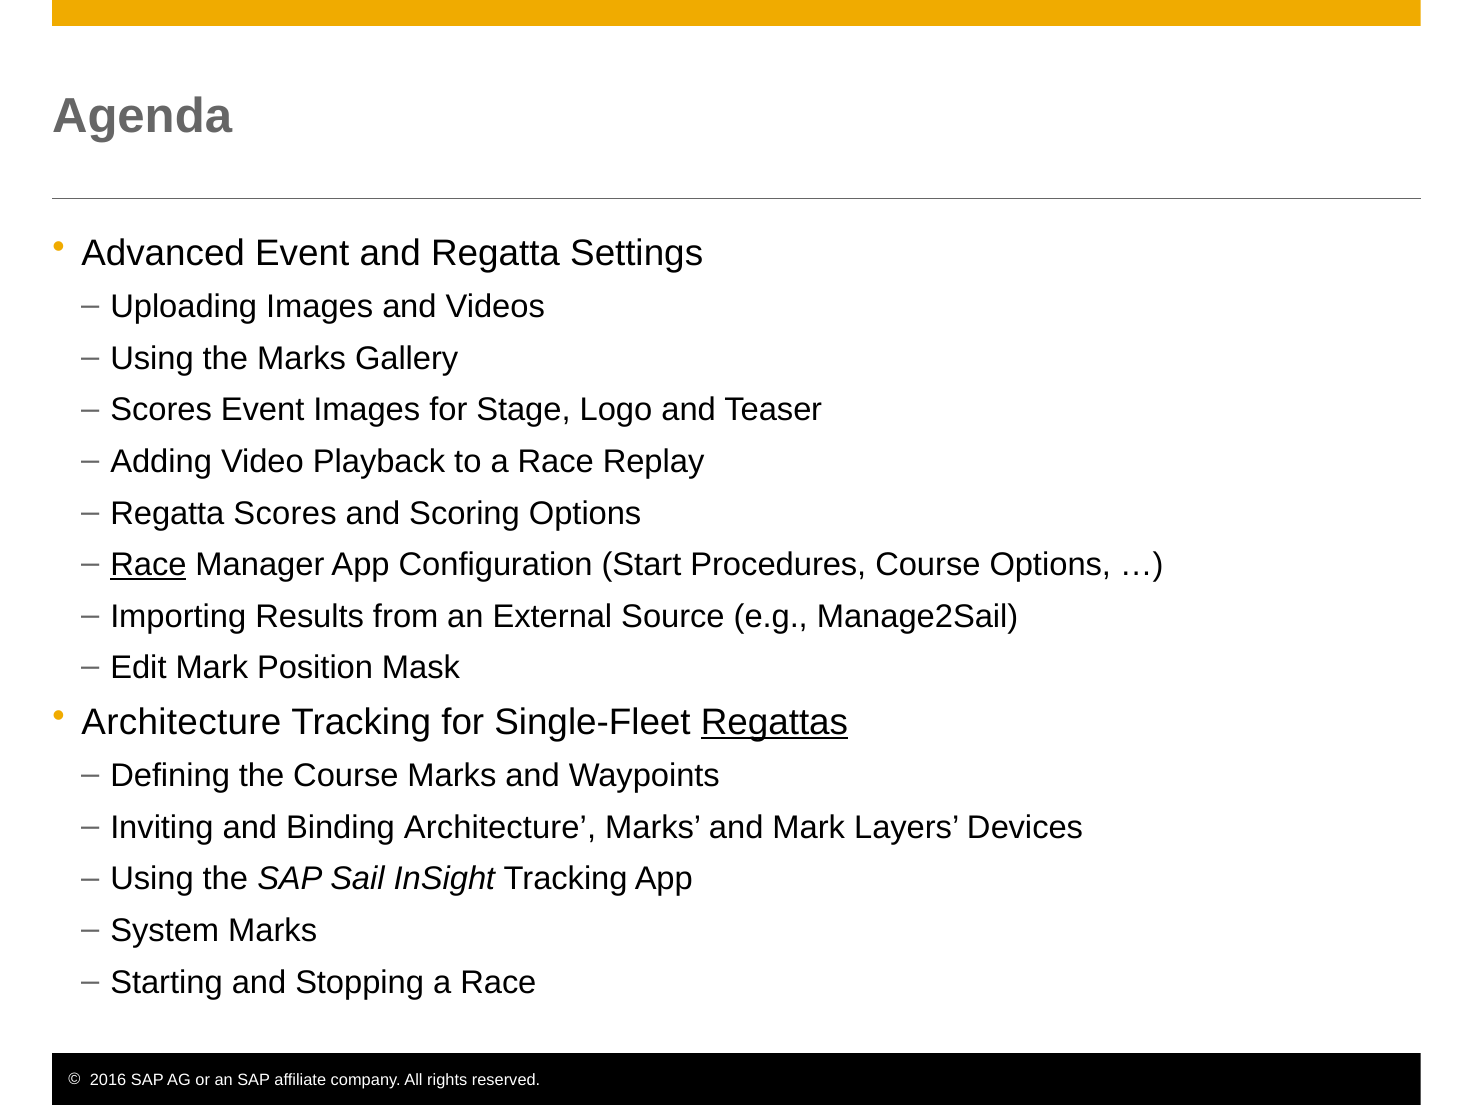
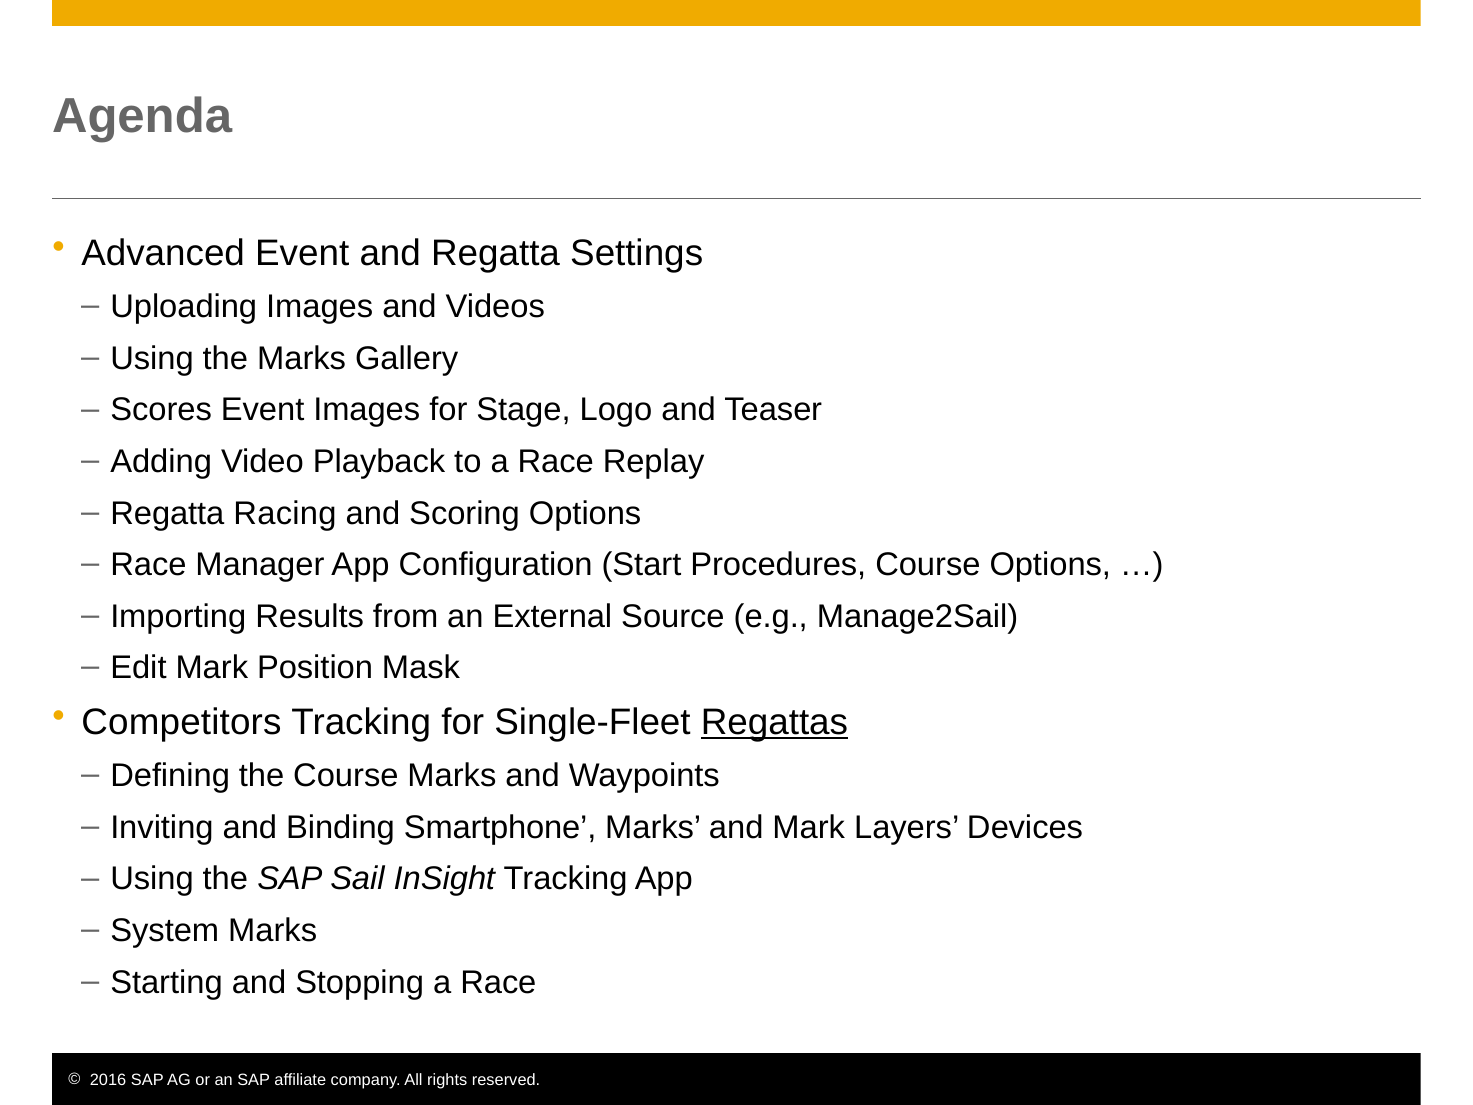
Regatta Scores: Scores -> Racing (285, 513)
Race underline: present -> none (148, 565)
Architecture: Architecture -> Competitors (181, 722)
Binding Architecture: Architecture -> Smartphone (500, 827)
